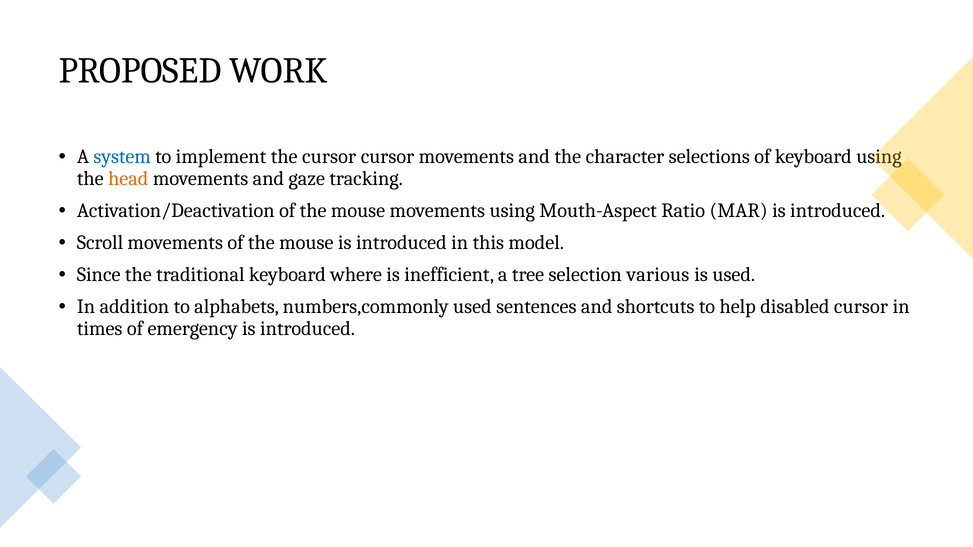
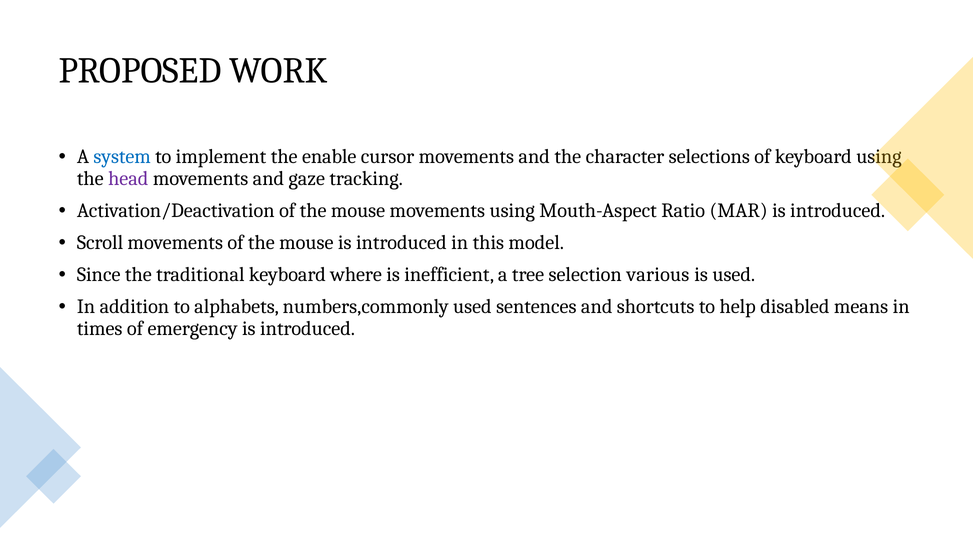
the cursor: cursor -> enable (329, 157)
head colour: orange -> purple (128, 179)
disabled cursor: cursor -> means (861, 307)
